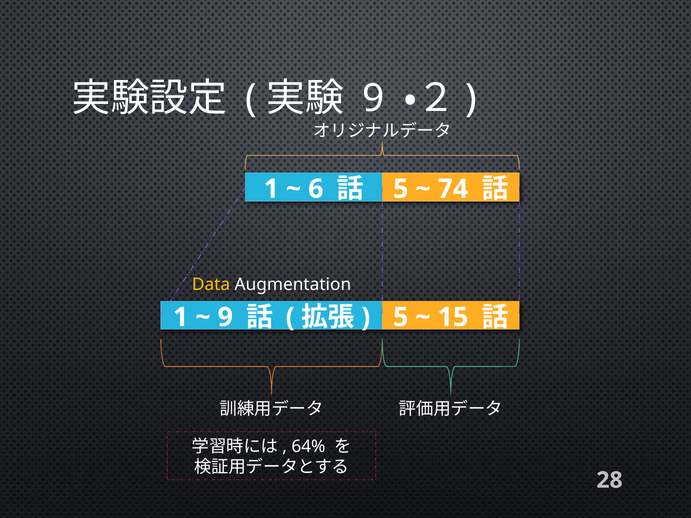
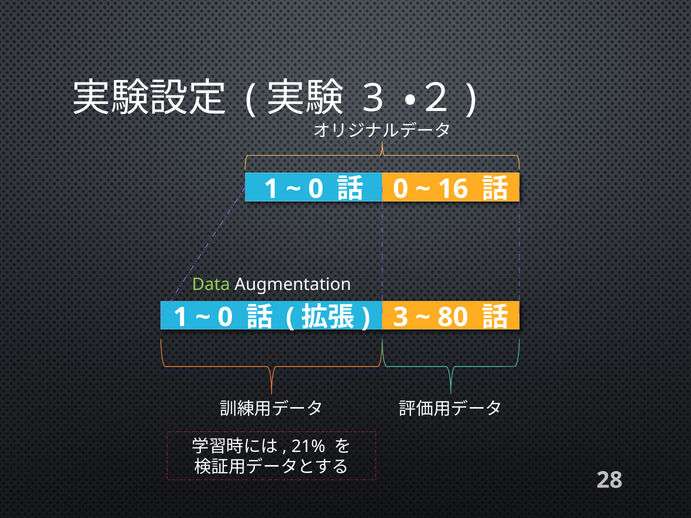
9: 9 -> 3 (373, 98)
6: 6 -> 0 (316, 189)
5: 5 -> 0 (401, 189)
74: 74 -> 16 (453, 189)
Data colour: yellow -> light green (211, 285)
9: 9 -> 0 (225, 317)
5: 5 -> 3 (401, 317)
15: 15 -> 80 (453, 317)
64%: 64% -> 21% (308, 447)
